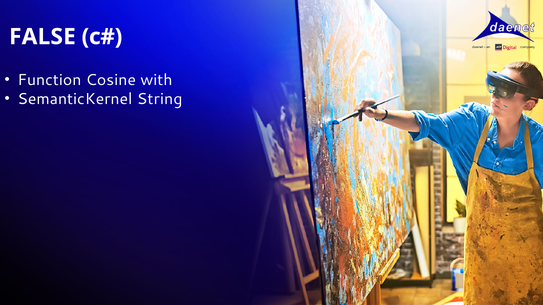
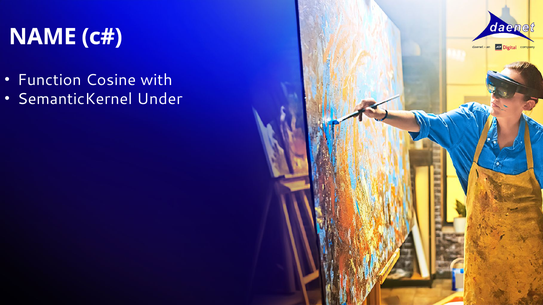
FALSE: FALSE -> NAME (43, 37)
String: String -> Under (160, 99)
